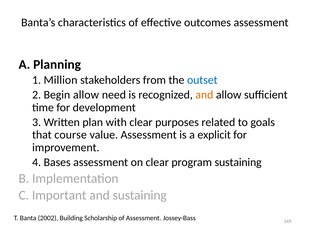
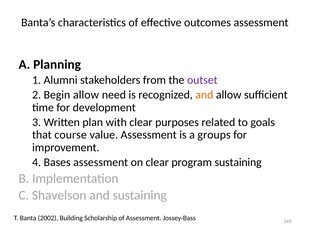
Million: Million -> Alumni (61, 80)
outset colour: blue -> purple (202, 80)
explicit: explicit -> groups (214, 135)
Important: Important -> Shavelson (59, 196)
